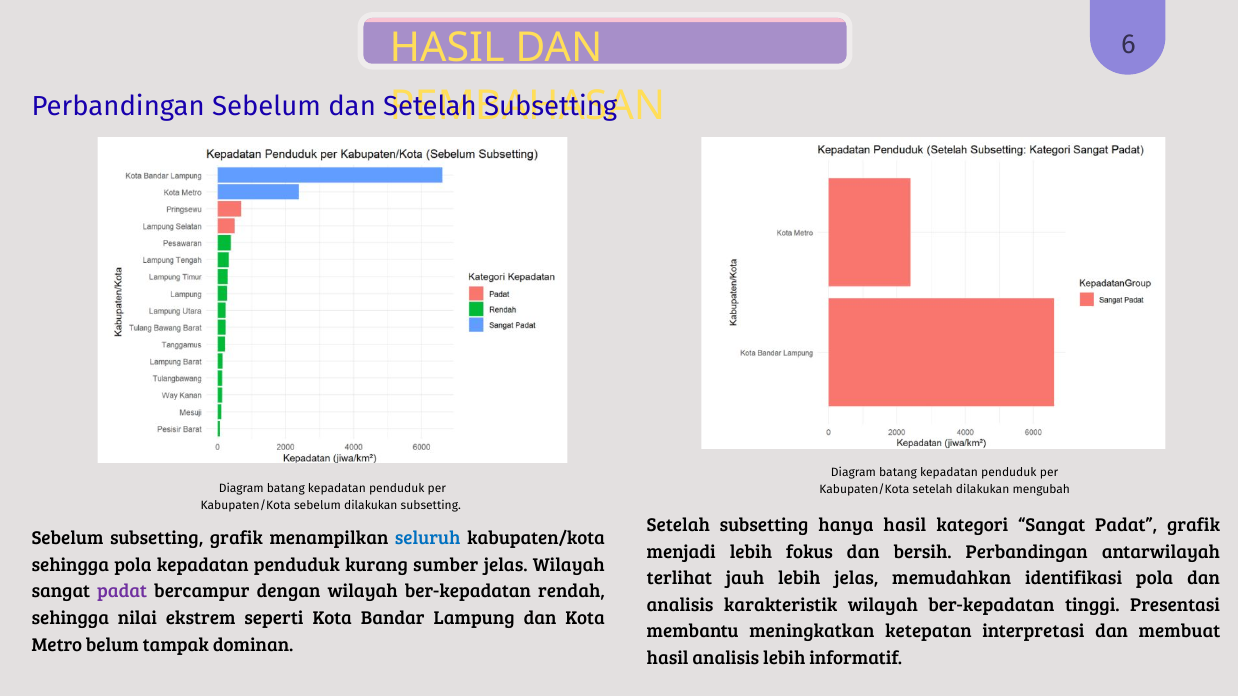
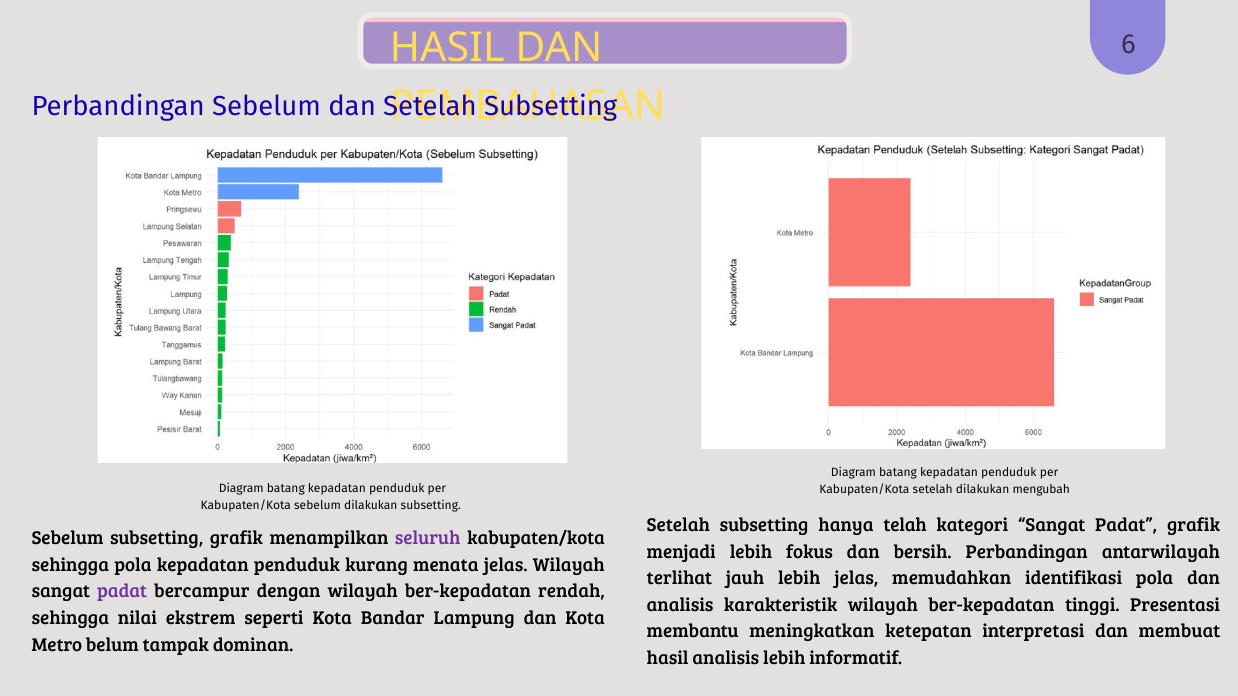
hanya hasil: hasil -> telah (905, 525)
seluruh colour: blue -> purple (428, 539)
sumber: sumber -> menata (446, 565)
